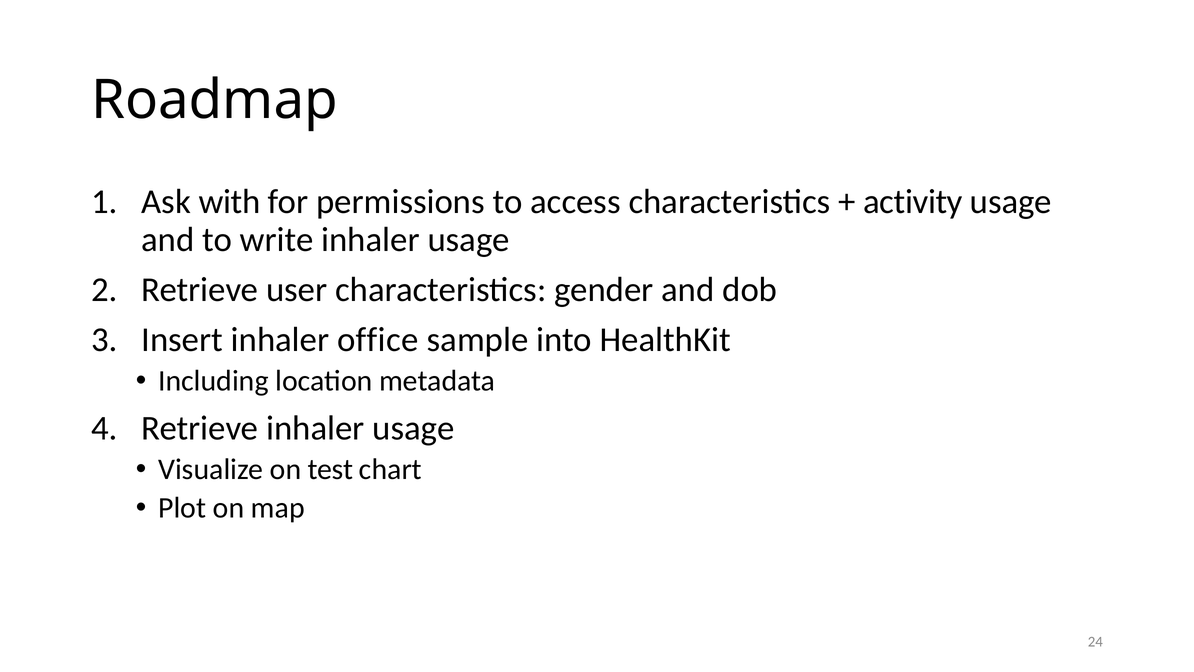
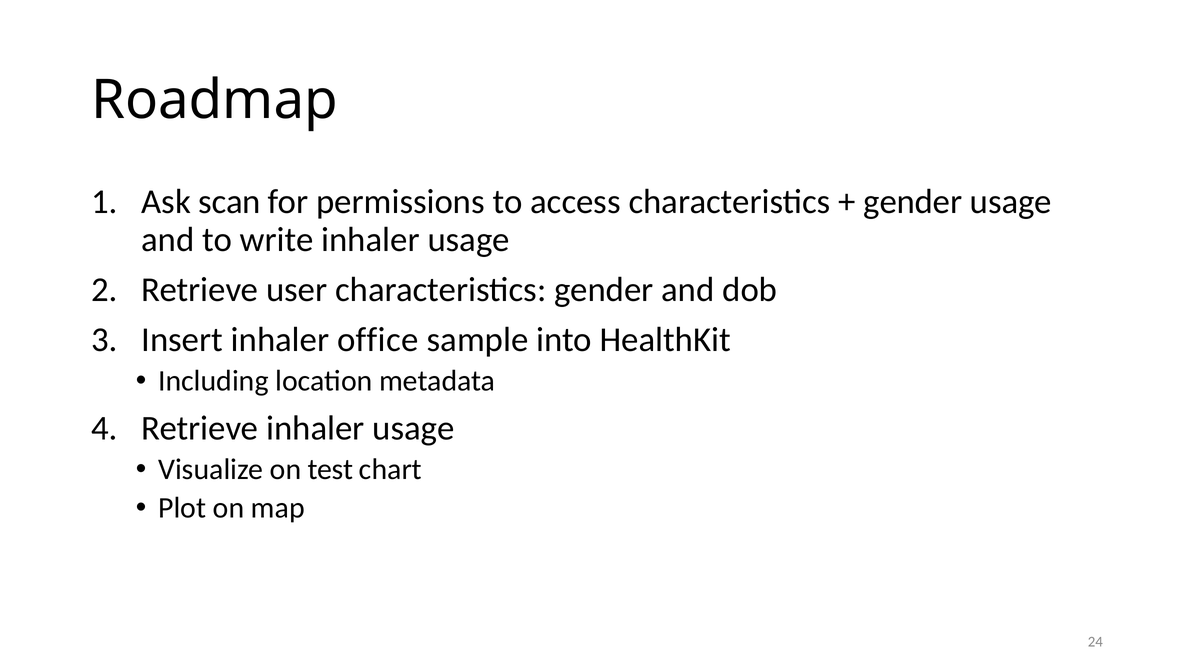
with: with -> scan (230, 202)
activity: activity -> gender (913, 202)
